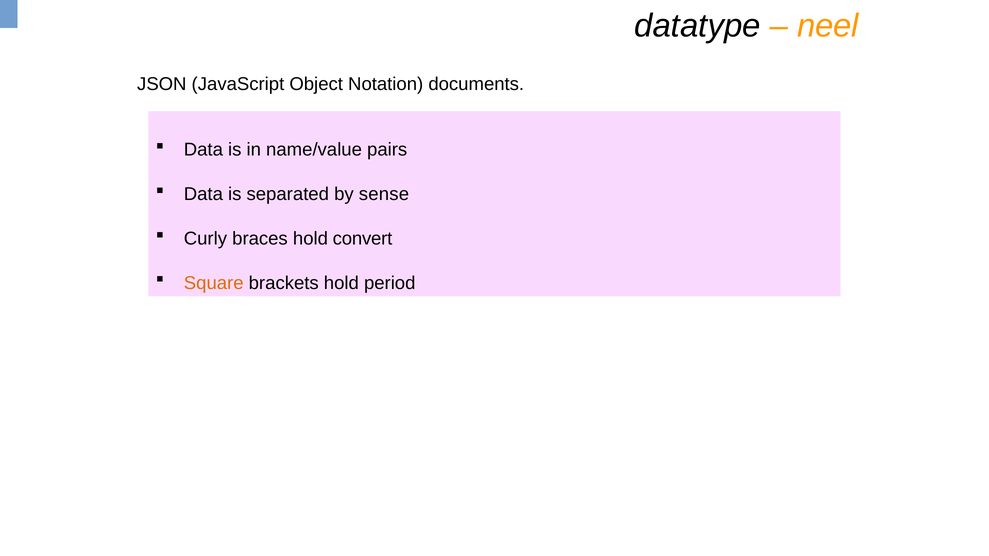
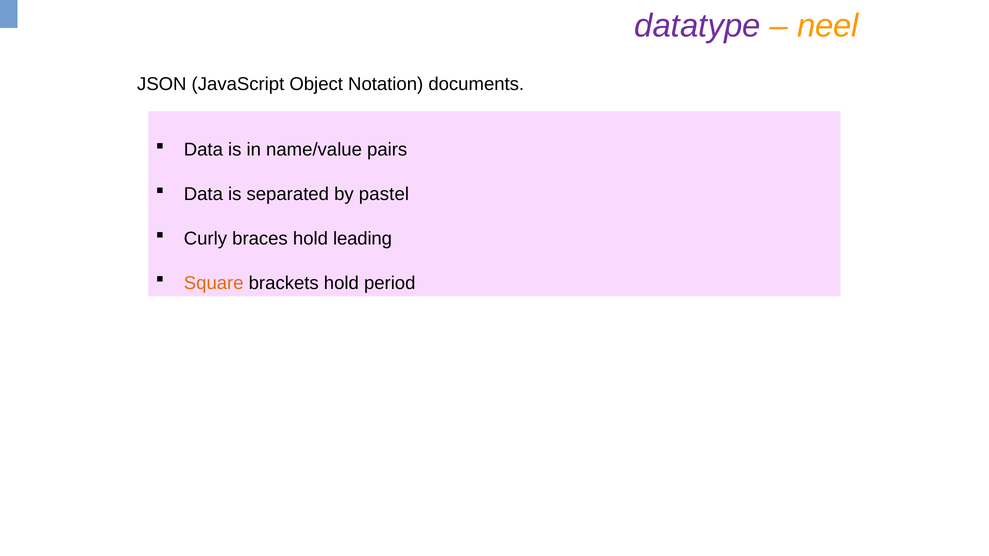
datatype colour: black -> purple (698, 26)
sense: sense -> pastel (384, 194)
convert: convert -> leading (363, 239)
